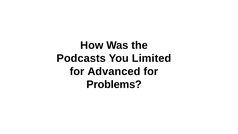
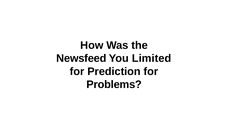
Podcasts: Podcasts -> Newsfeed (81, 58)
Advanced: Advanced -> Prediction (114, 71)
